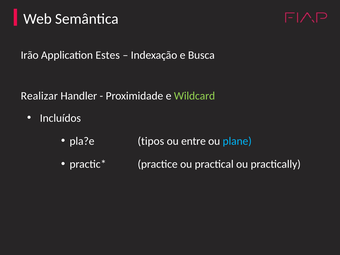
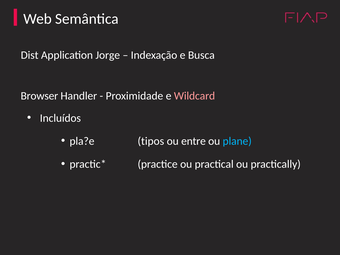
Irão: Irão -> Dist (30, 55)
Estes: Estes -> Jorge (108, 55)
Realizar: Realizar -> Browser (39, 96)
Wildcard colour: light green -> pink (195, 96)
